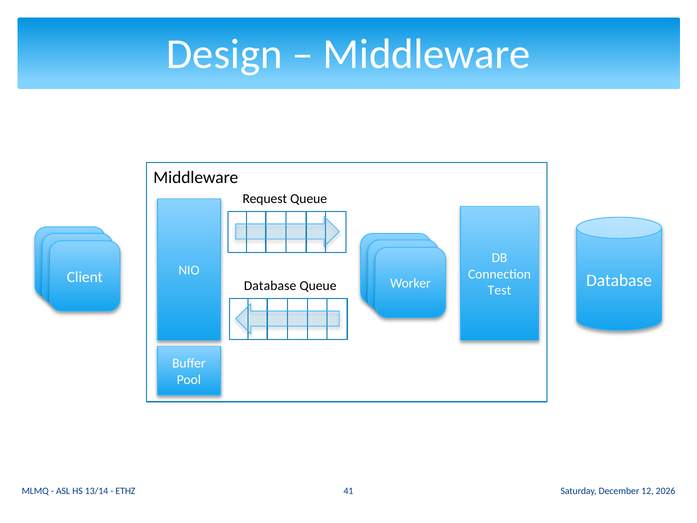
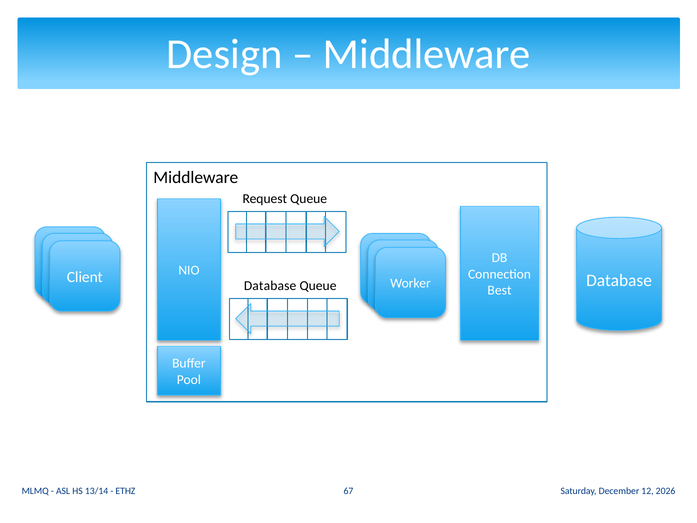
Test: Test -> Best (500, 290)
41: 41 -> 67 (348, 491)
